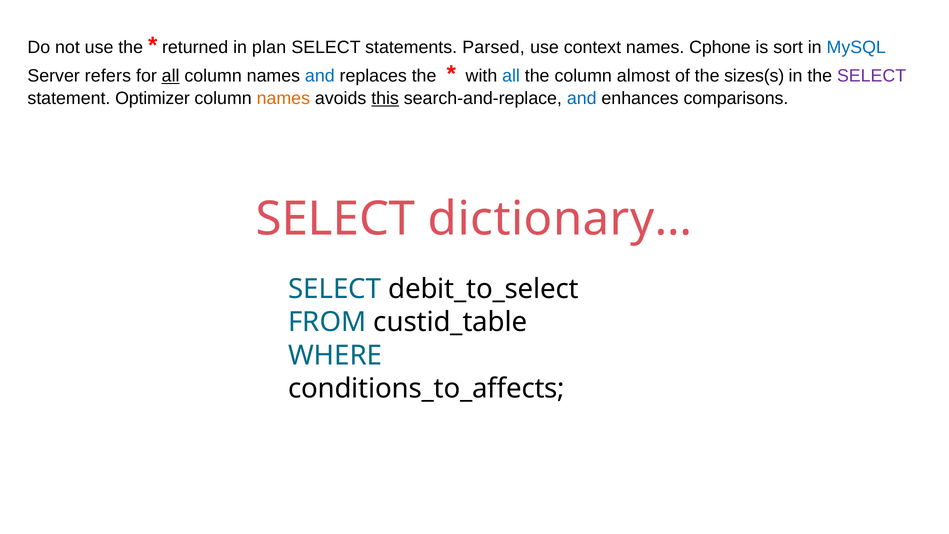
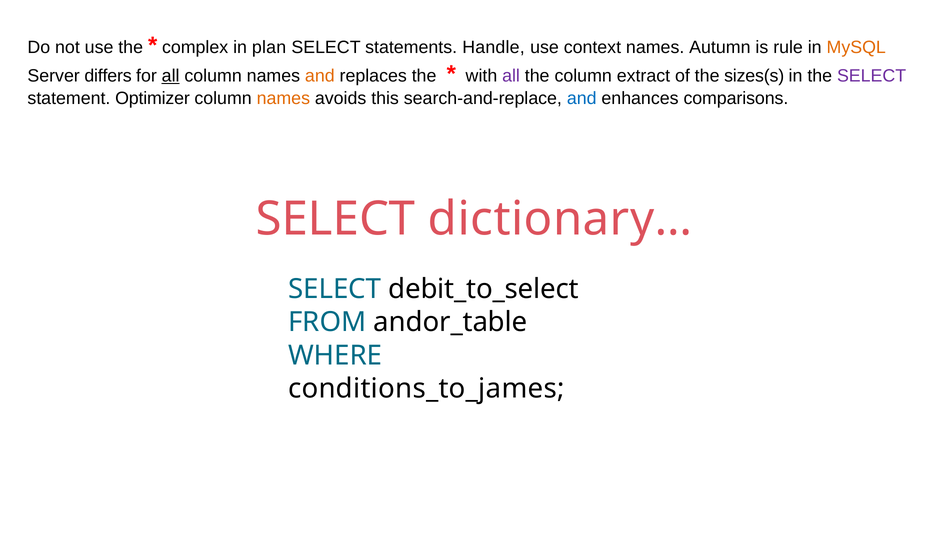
returned: returned -> complex (195, 47)
Parsed: Parsed -> Handle (494, 47)
Cphone: Cphone -> Autumn (720, 47)
sort: sort -> rule (788, 47)
MySQL colour: blue -> orange (856, 47)
refers: refers -> differs (108, 76)
and colour: blue -> orange (320, 76)
all colour: blue -> purple (511, 76)
almost: almost -> extract (643, 76)
this underline: present -> none (385, 98)
custid_table: custid_table -> andor_table (450, 322)
conditions_to_affects: conditions_to_affects -> conditions_to_james (426, 389)
